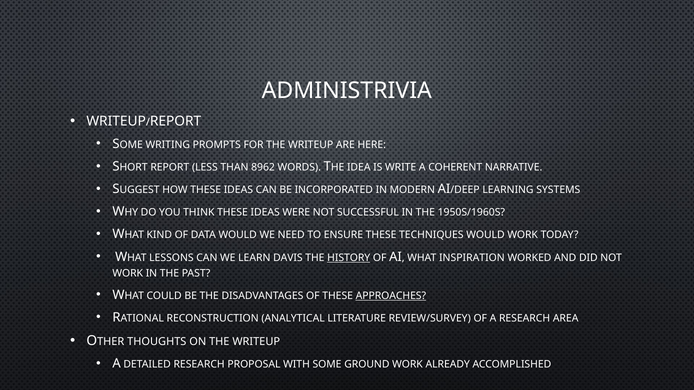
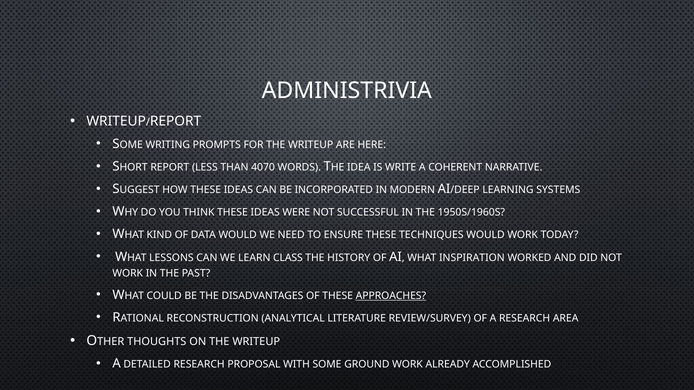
8962: 8962 -> 4070 (263, 168)
DAVIS: DAVIS -> CLASS (288, 258)
HISTORY underline: present -> none (349, 258)
